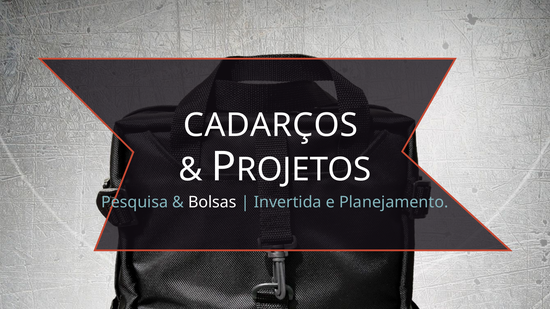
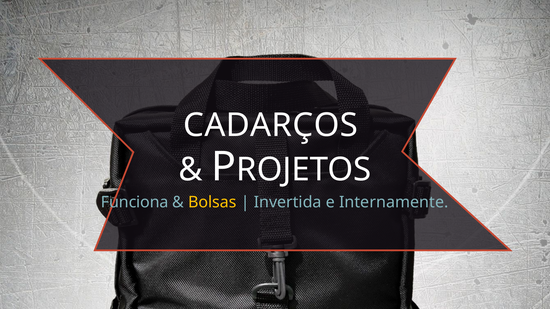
Pesquisa: Pesquisa -> Funciona (135, 202)
Bolsas colour: white -> yellow (212, 202)
Planejamento: Planejamento -> Internamente (394, 202)
